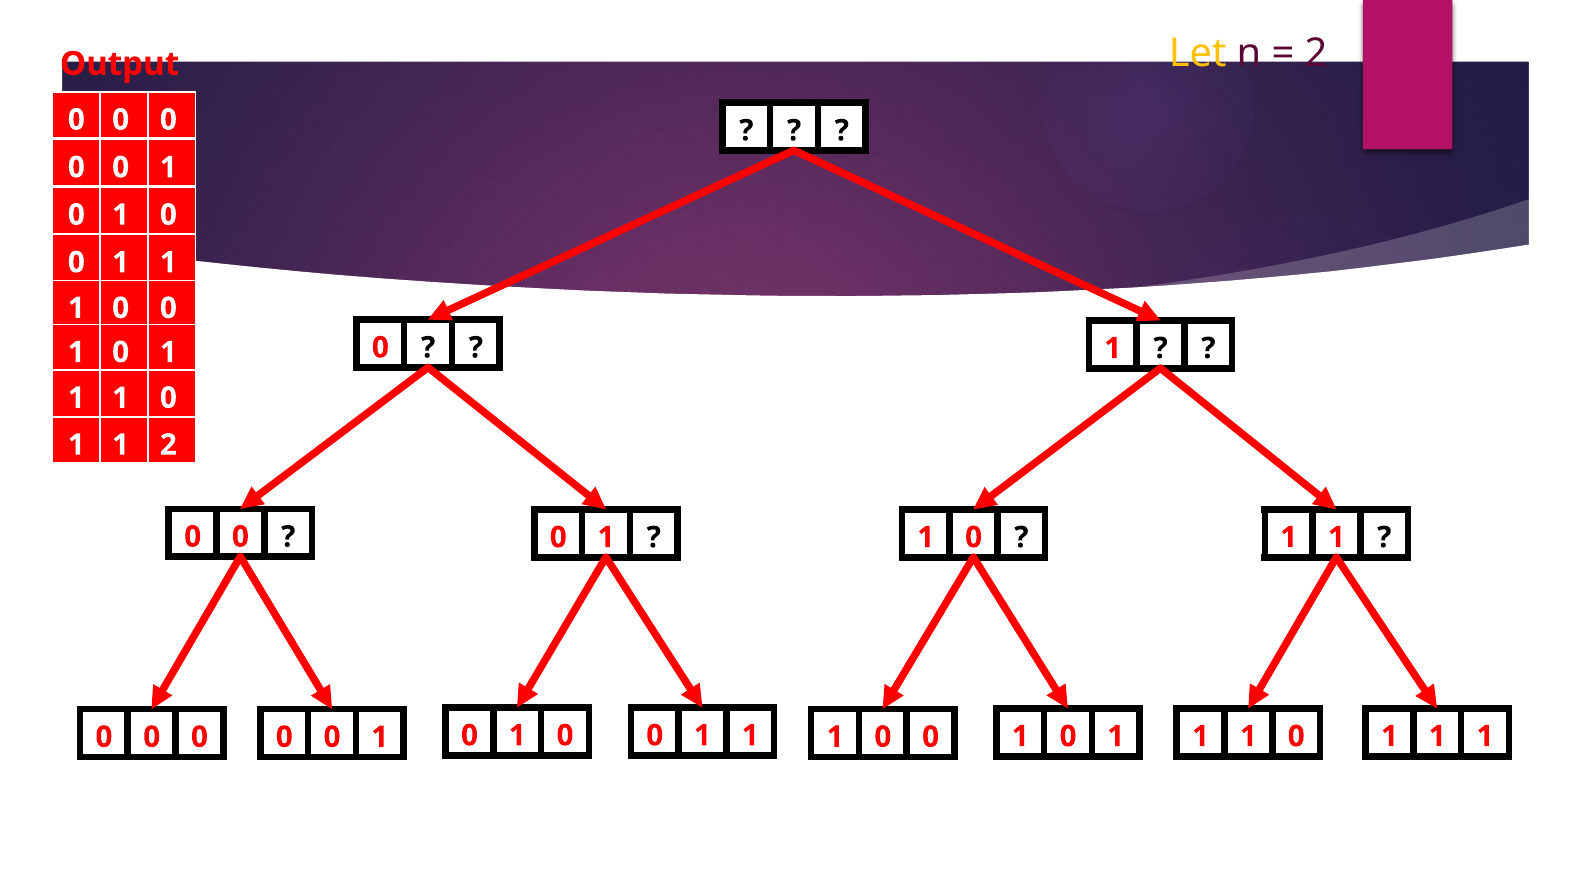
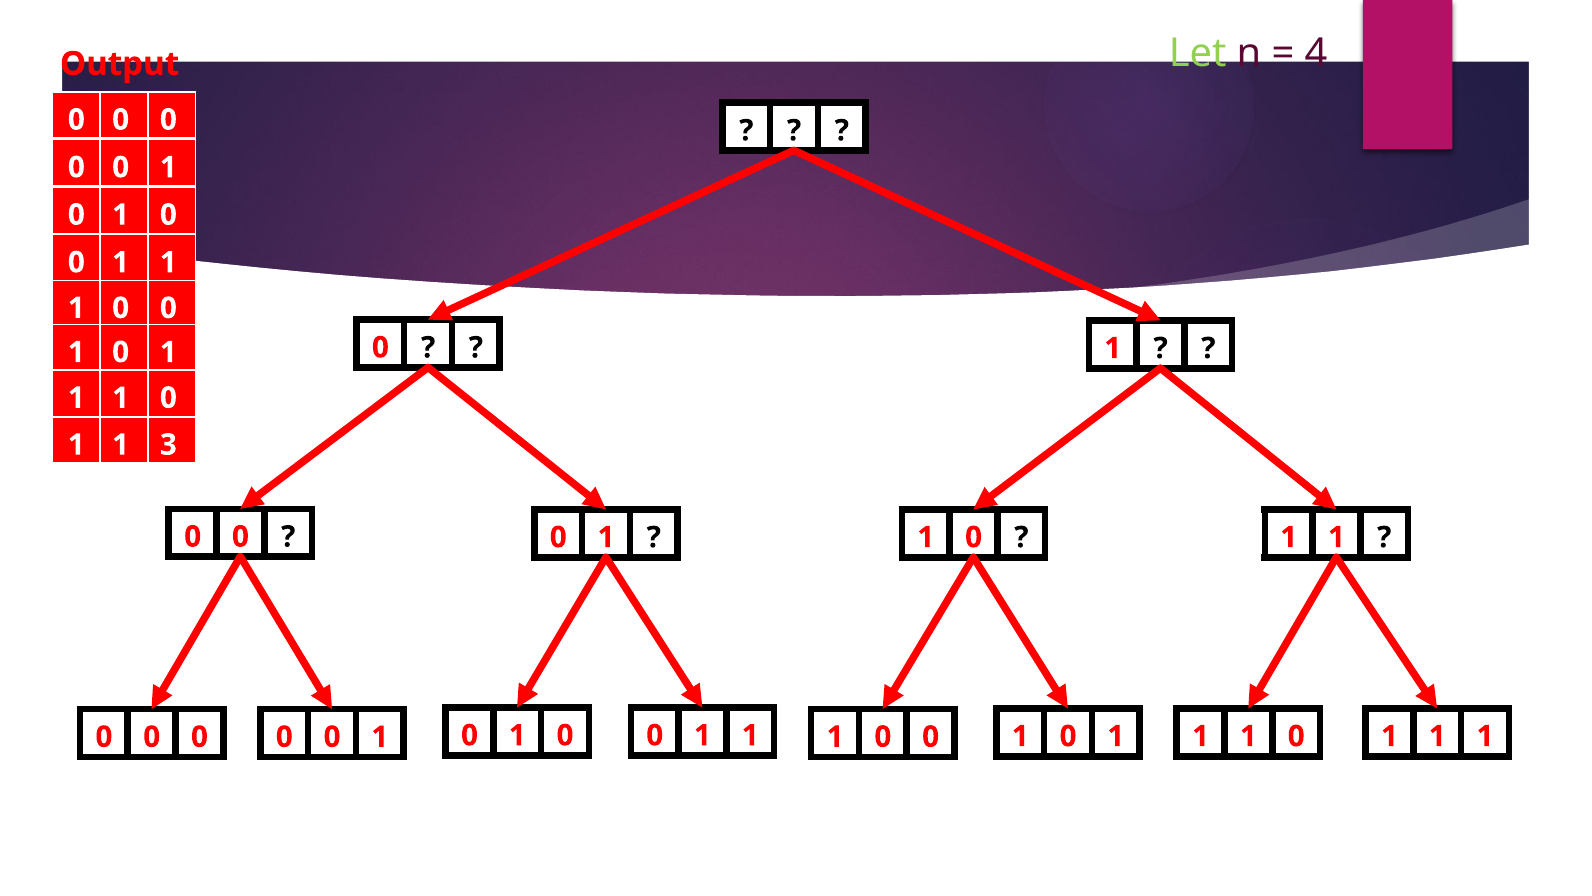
Let colour: yellow -> light green (1198, 53)
2: 2 -> 4 (1316, 53)
1 2: 2 -> 3 (168, 445)
